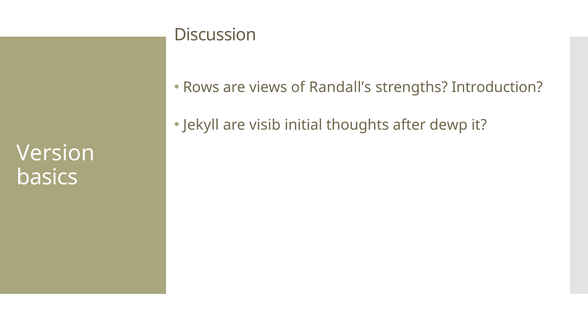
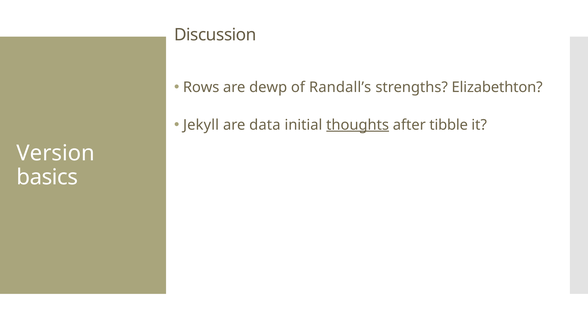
views: views -> dewp (268, 87)
Introduction: Introduction -> Elizabethton (497, 87)
visib: visib -> data (265, 125)
thoughts underline: none -> present (358, 125)
dewp: dewp -> tibble (449, 125)
